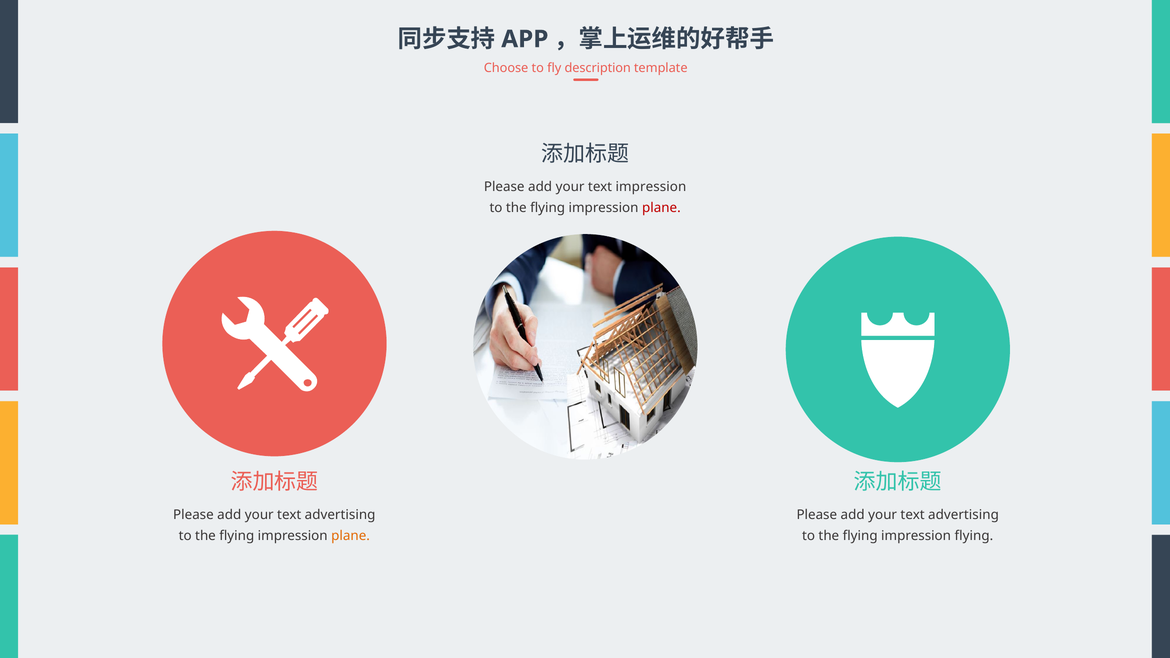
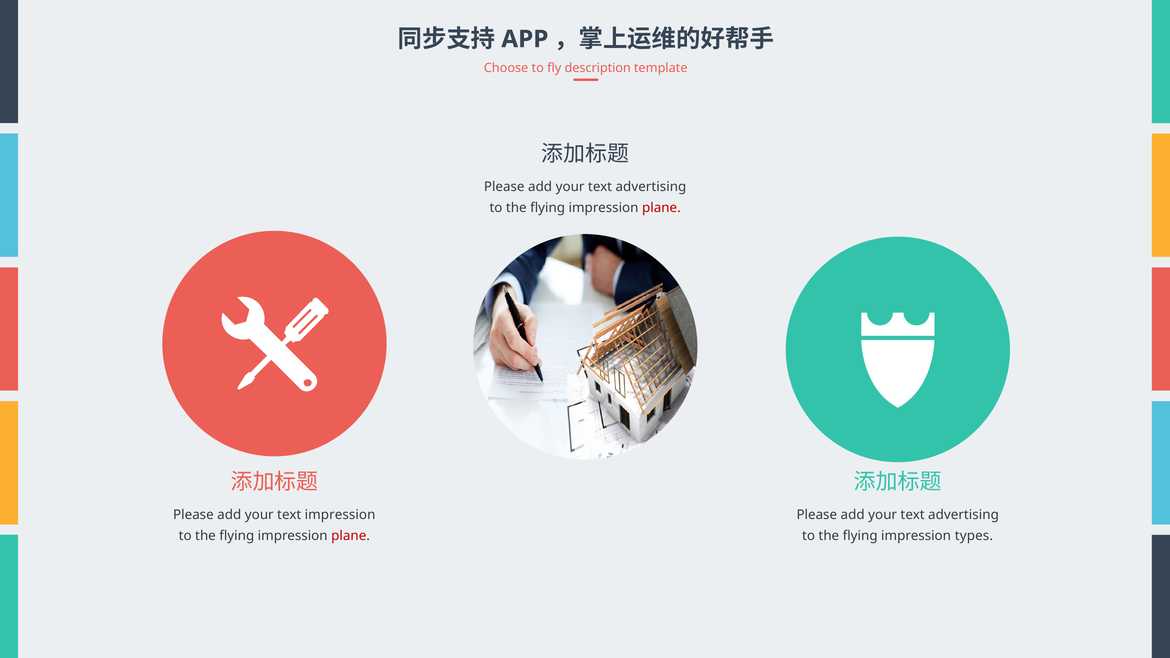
impression: impression -> advertising (651, 187)
advertising: advertising -> impression (340, 515)
plane colour: orange -> red (351, 536)
impression flying: flying -> types (974, 536)
